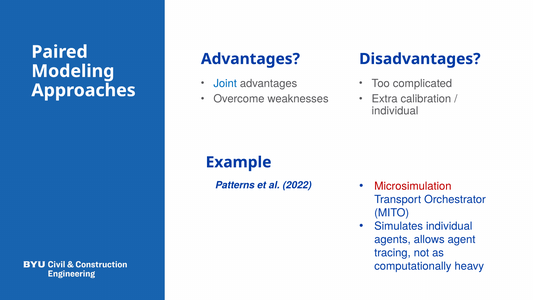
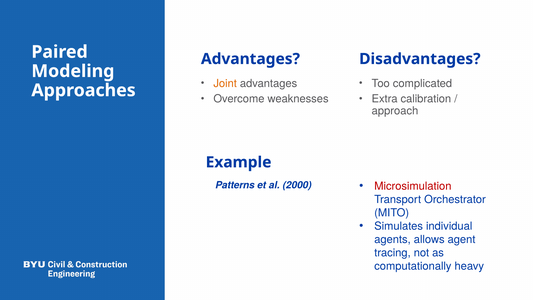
Joint colour: blue -> orange (225, 83)
individual: individual -> approach (395, 111)
2022: 2022 -> 2000 (297, 185)
